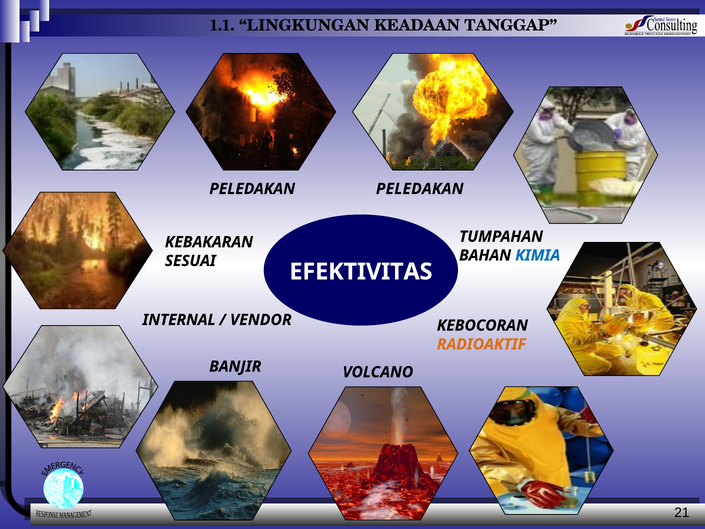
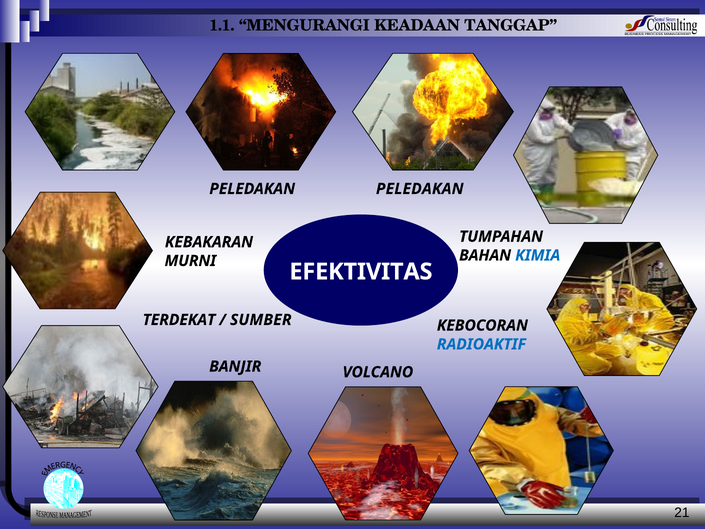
LINGKUNGAN: LINGKUNGAN -> MENGURANGI (304, 26)
SESUAI: SESUAI -> MURNI (190, 261)
INTERNAL: INTERNAL -> TERDEKAT (179, 320)
VENDOR: VENDOR -> SUMBER (261, 320)
RADIOAKTIF colour: orange -> blue (481, 344)
